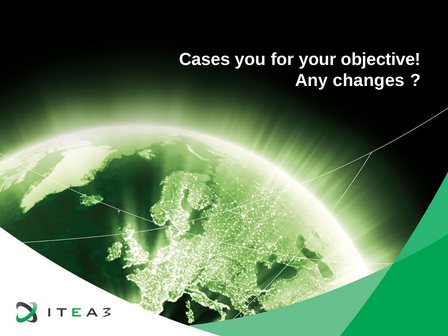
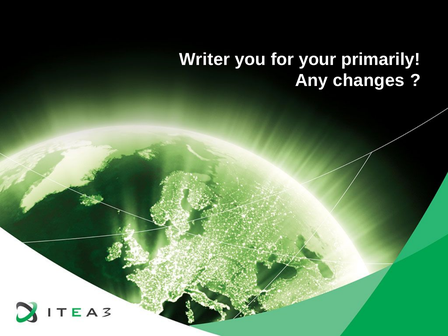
Cases: Cases -> Writer (205, 59)
objective: objective -> primarily (381, 59)
